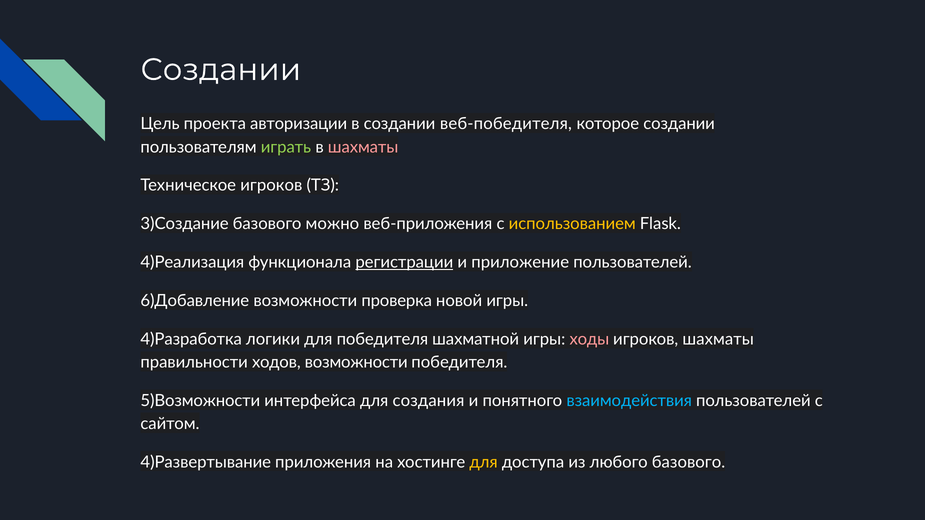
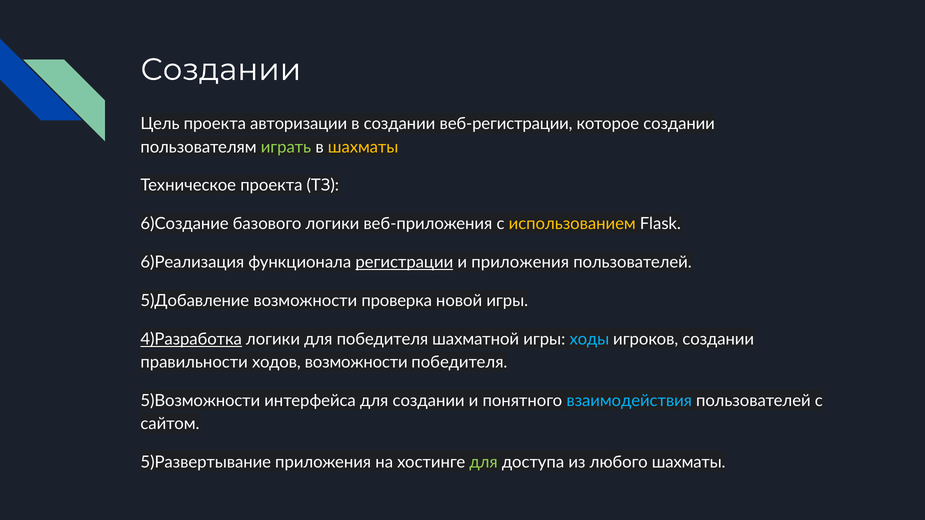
веб-победителя: веб-победителя -> веб-регистрации (506, 124)
шахматы colour: pink -> yellow (363, 147)
Техническое игроков: игроков -> проекта (271, 186)
3)Создание: 3)Создание -> 6)Создание (185, 224)
базового можно: можно -> логики (332, 224)
4)Реализация: 4)Реализация -> 6)Реализация (192, 262)
и приложение: приложение -> приложения (520, 262)
6)Добавление: 6)Добавление -> 5)Добавление (195, 301)
4)Разработка underline: none -> present (191, 339)
ходы colour: pink -> light blue (589, 339)
игроков шахматы: шахматы -> создании (718, 339)
для создания: создания -> создании (429, 401)
4)Развертывание: 4)Развертывание -> 5)Развертывание (206, 462)
для colour: yellow -> light green (484, 462)
любого базового: базового -> шахматы (689, 462)
